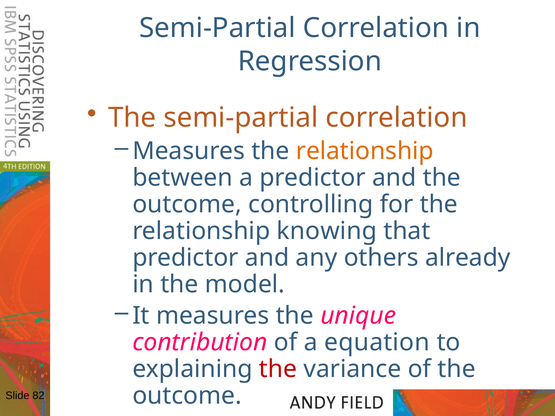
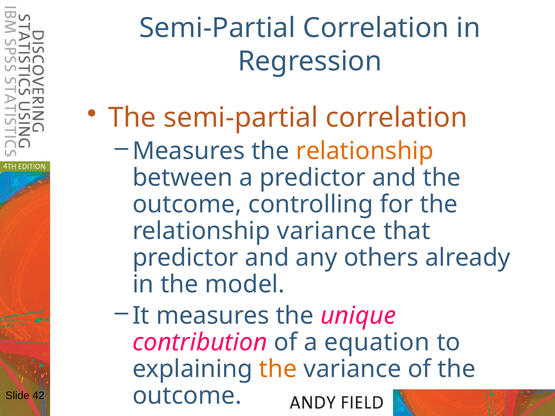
relationship knowing: knowing -> variance (327, 231)
the colour: red -> orange (278, 369)
82: 82 -> 42 (38, 396)
